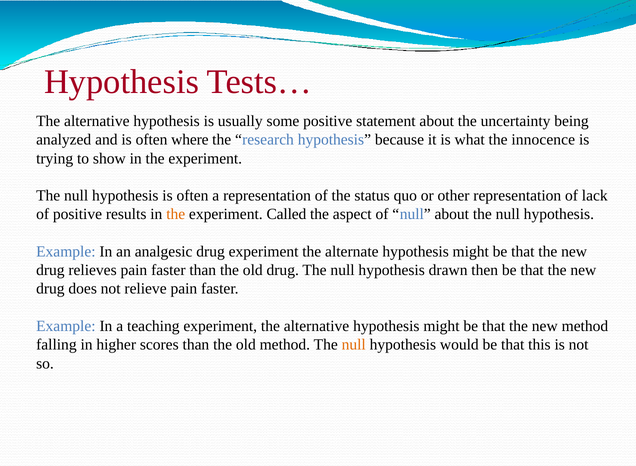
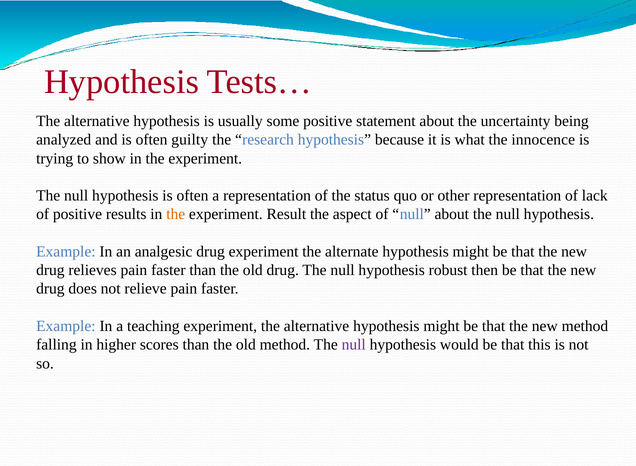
where: where -> guilty (190, 140)
Called: Called -> Result (286, 214)
drawn: drawn -> robust (448, 270)
null colour: orange -> purple (354, 345)
